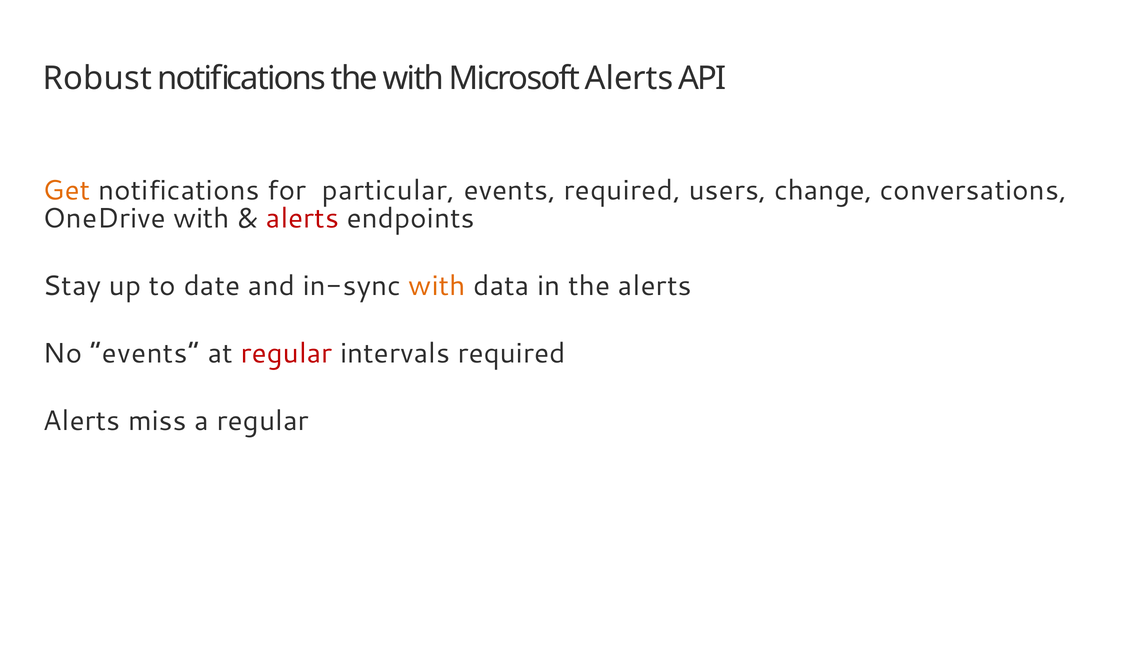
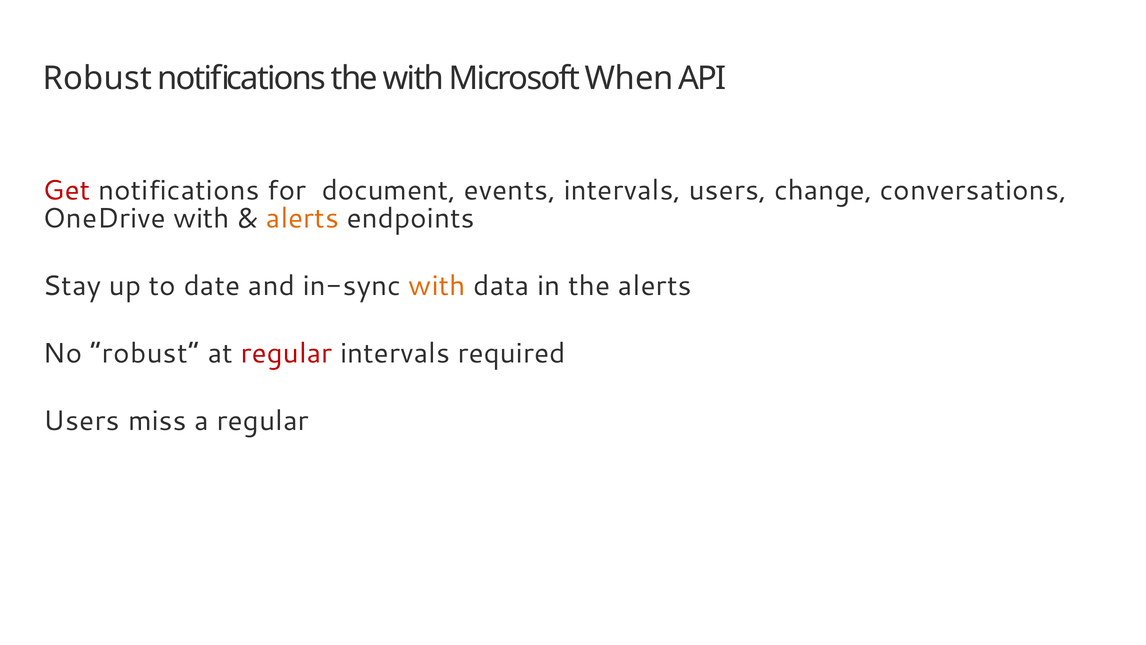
Microsoft Alerts: Alerts -> When (629, 78)
Get colour: orange -> red (67, 190)
particular: particular -> document (389, 190)
events required: required -> intervals (622, 190)
alerts colour: red -> orange (302, 218)
No events: events -> robust (145, 353)
Alerts: Alerts -> Users (81, 420)
